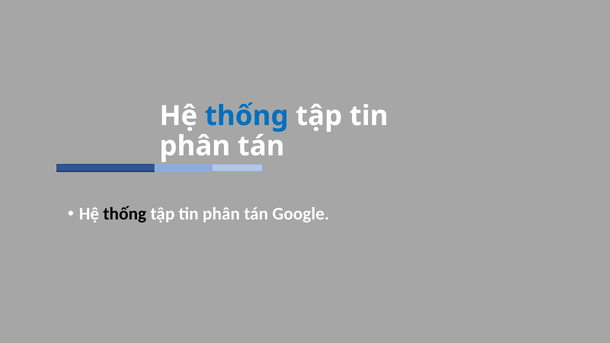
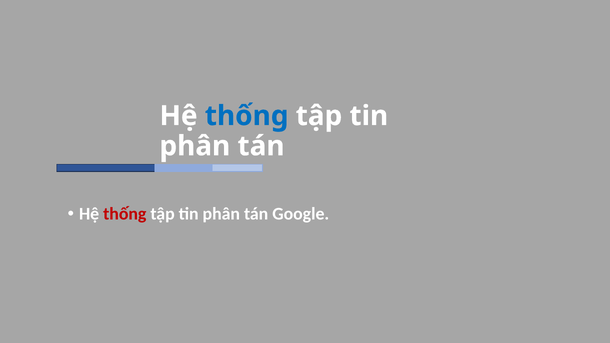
thống colour: black -> red (125, 214)
